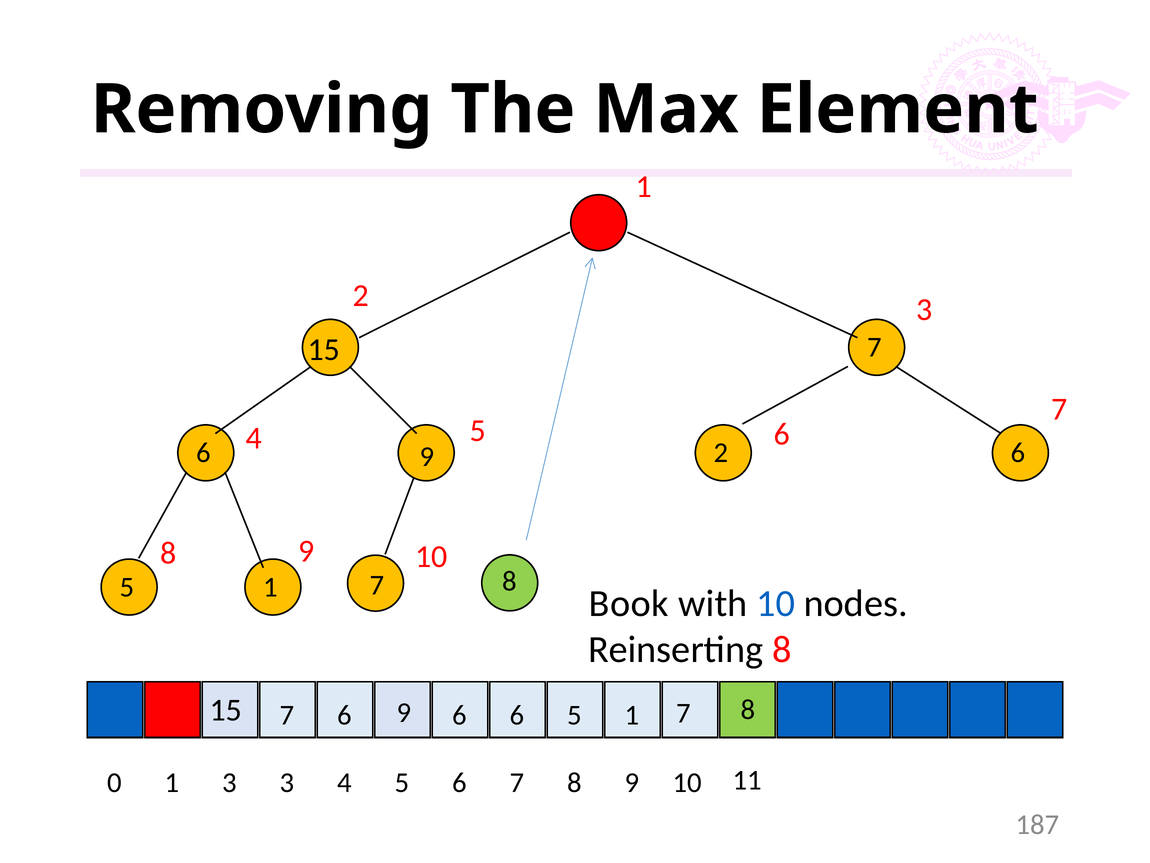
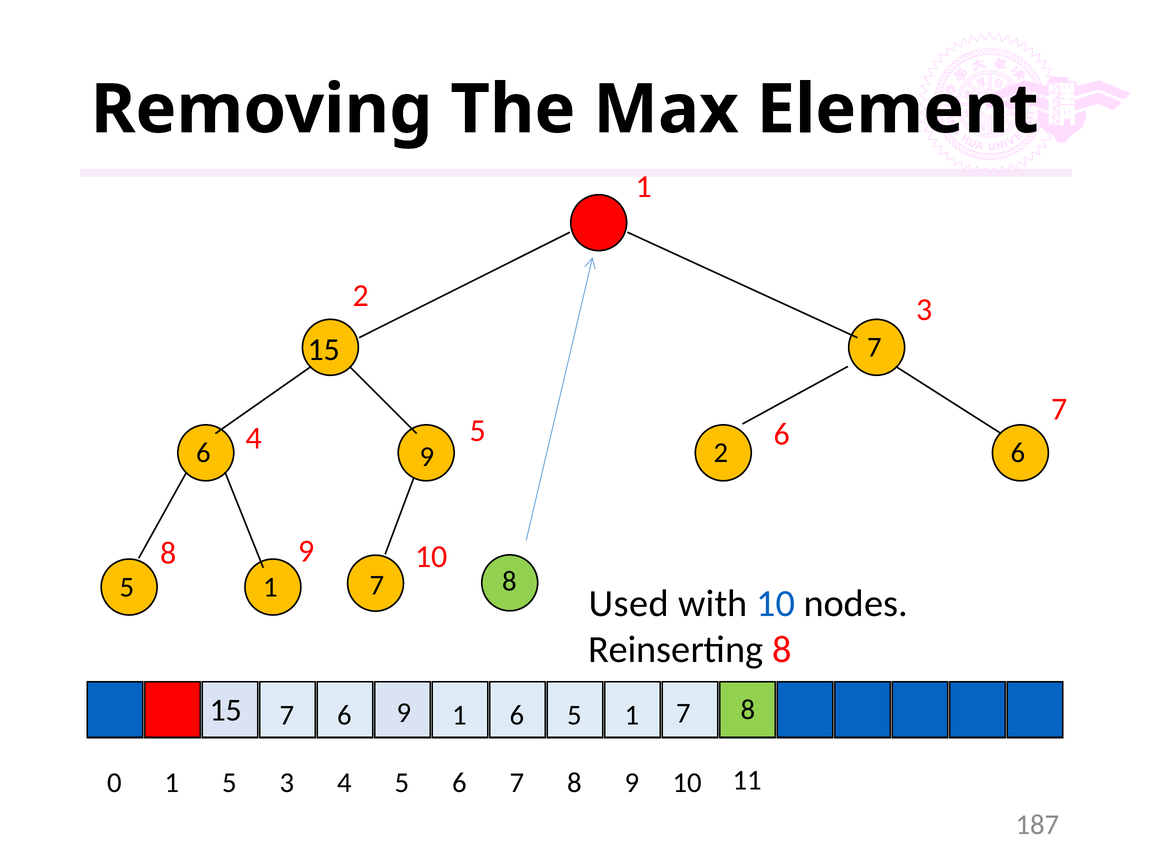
Book: Book -> Used (629, 603)
7 6 6: 6 -> 1 (460, 715)
1 3: 3 -> 5 (230, 782)
